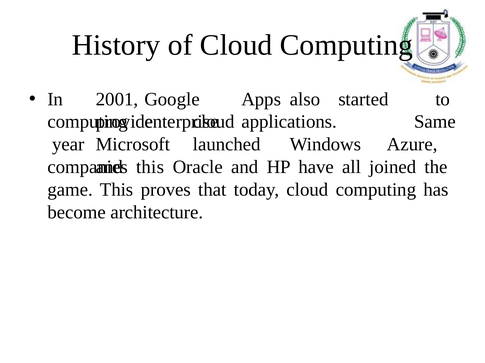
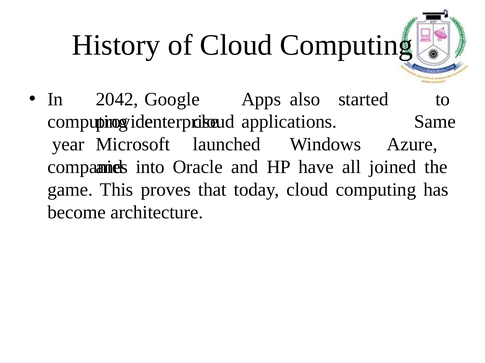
2001: 2001 -> 2042 (117, 99)
this: this -> into (150, 167)
